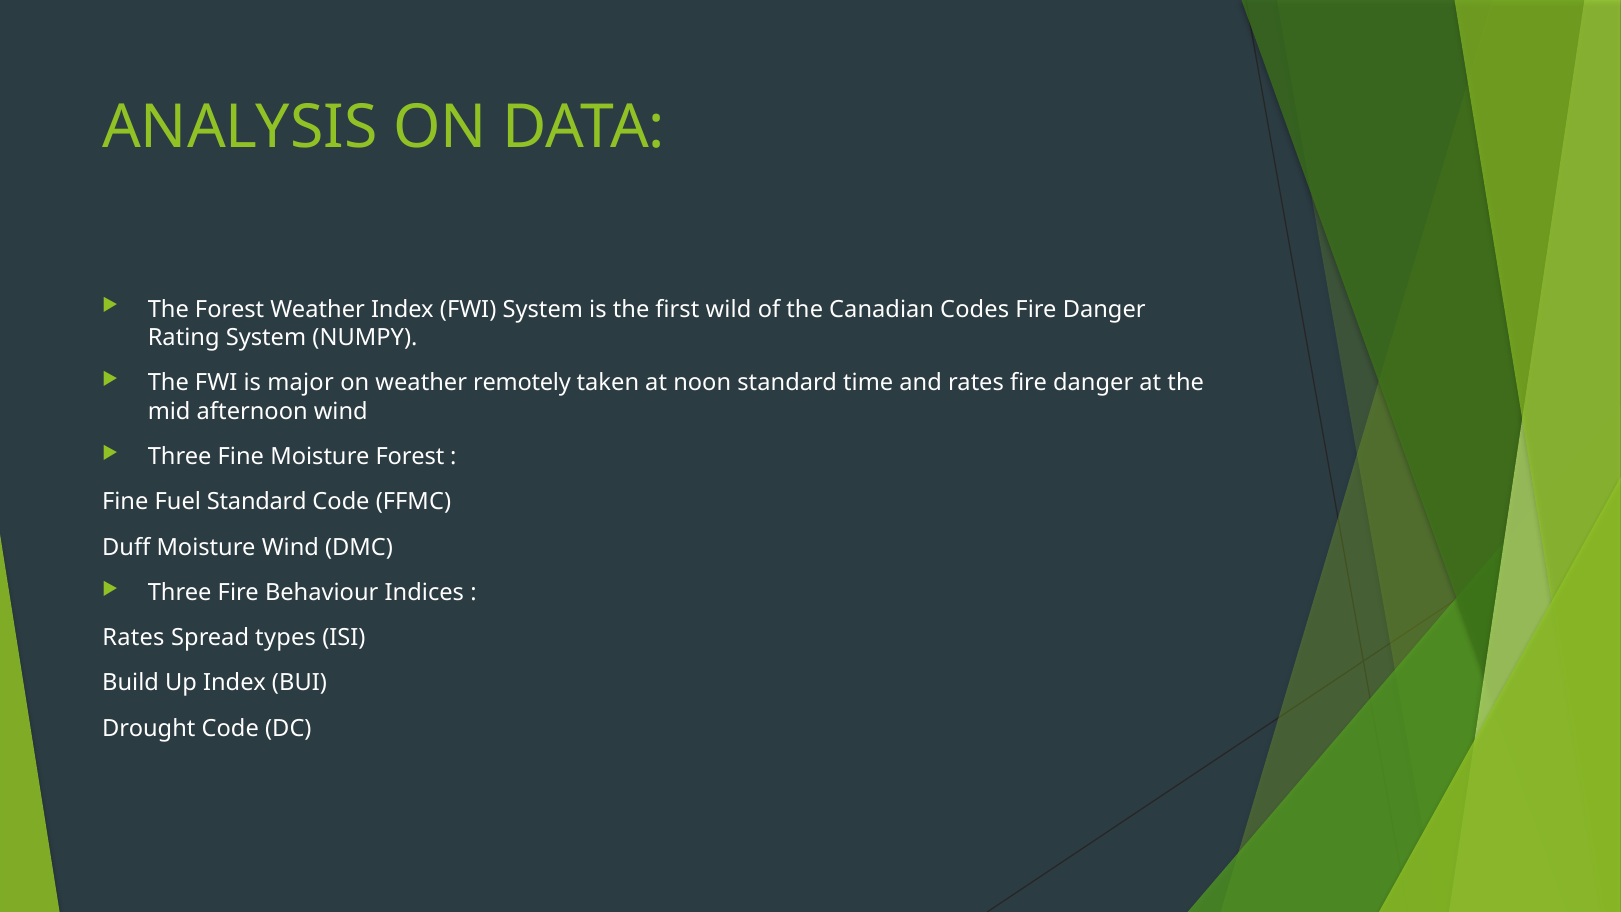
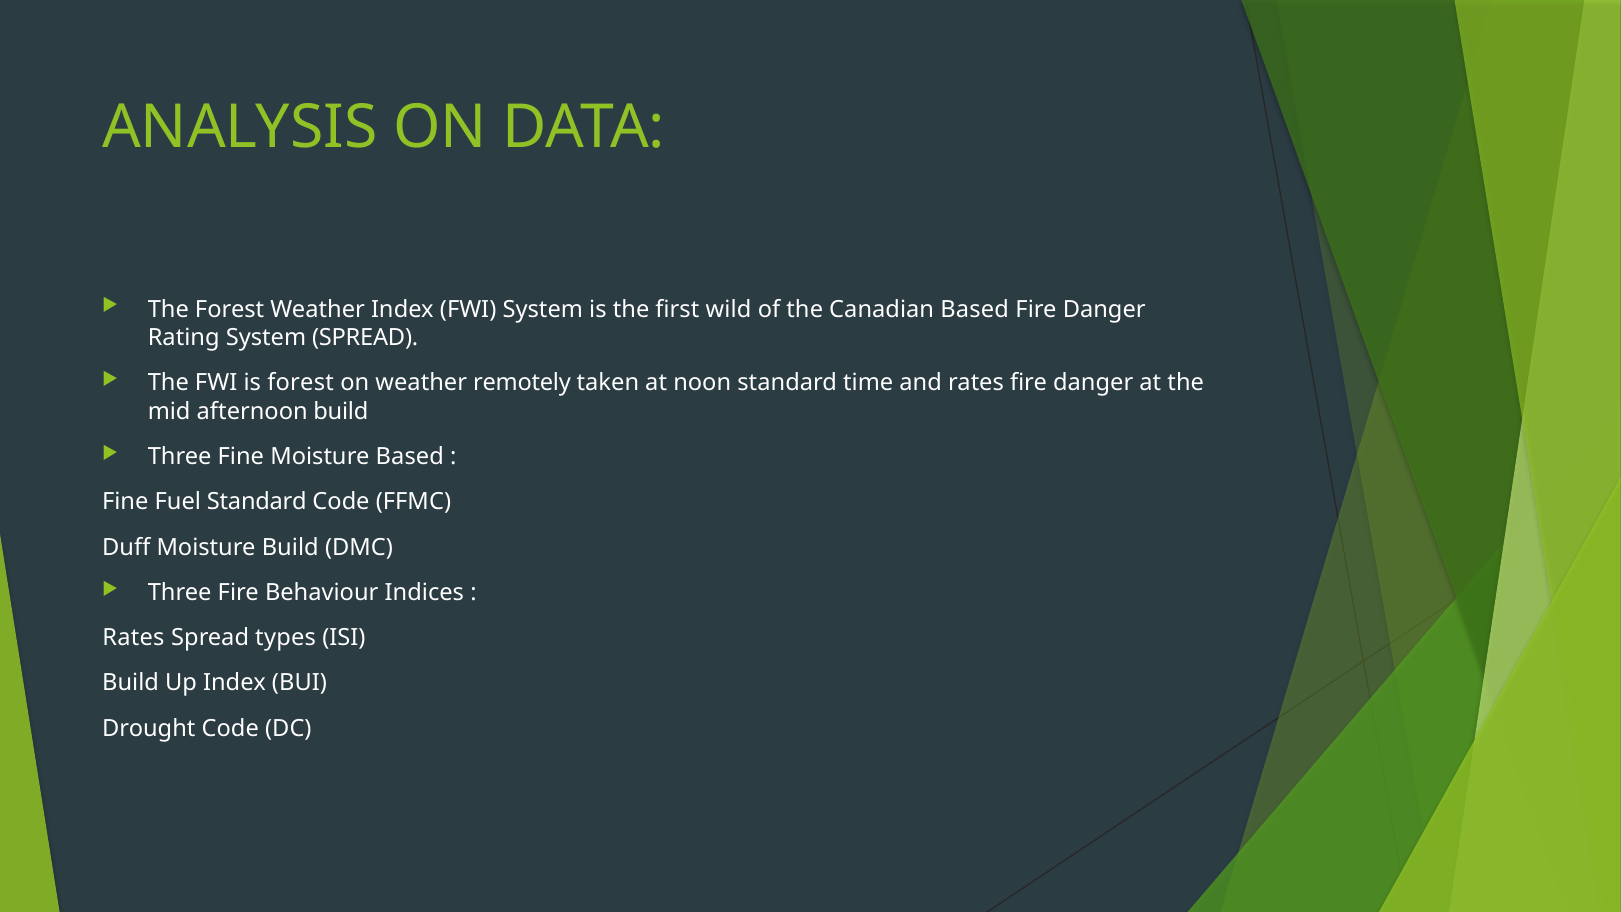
Canadian Codes: Codes -> Based (975, 309)
System NUMPY: NUMPY -> SPREAD (365, 338)
is major: major -> forest (301, 383)
afternoon wind: wind -> build (341, 411)
Moisture Forest: Forest -> Based (410, 457)
Moisture Wind: Wind -> Build (290, 547)
